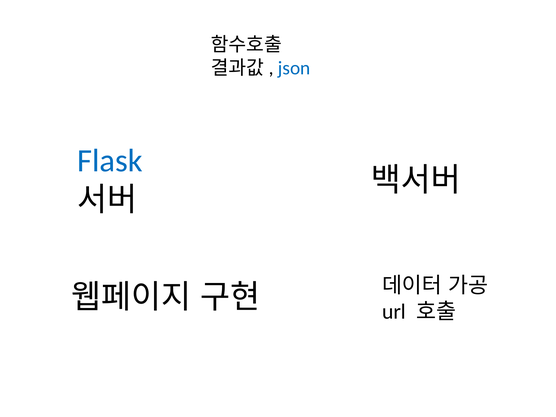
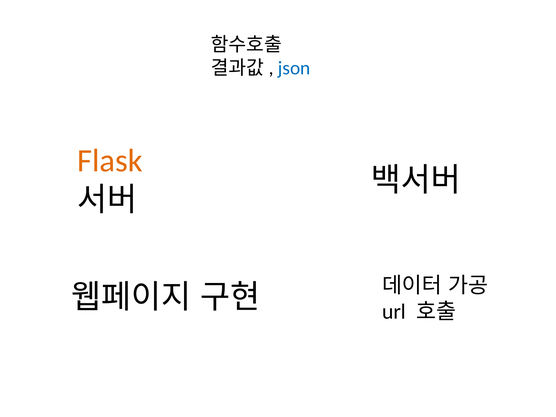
Flask colour: blue -> orange (110, 161)
